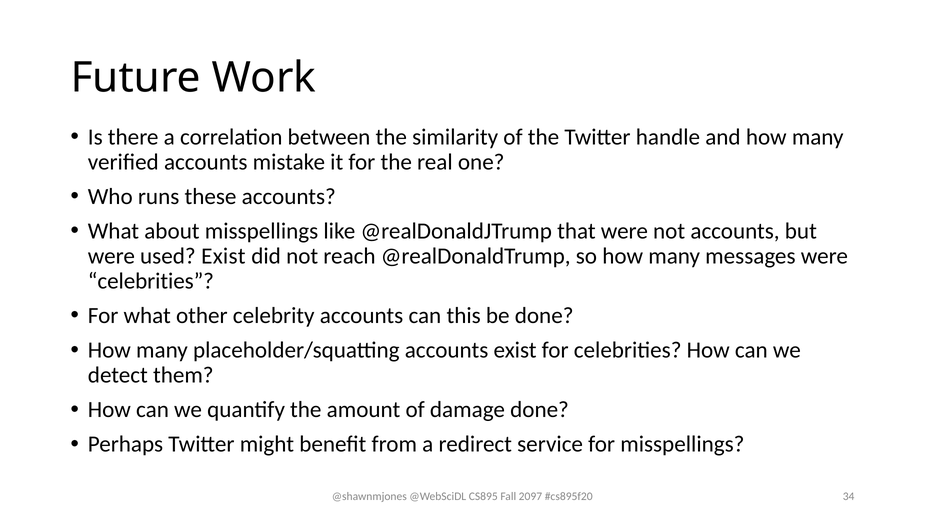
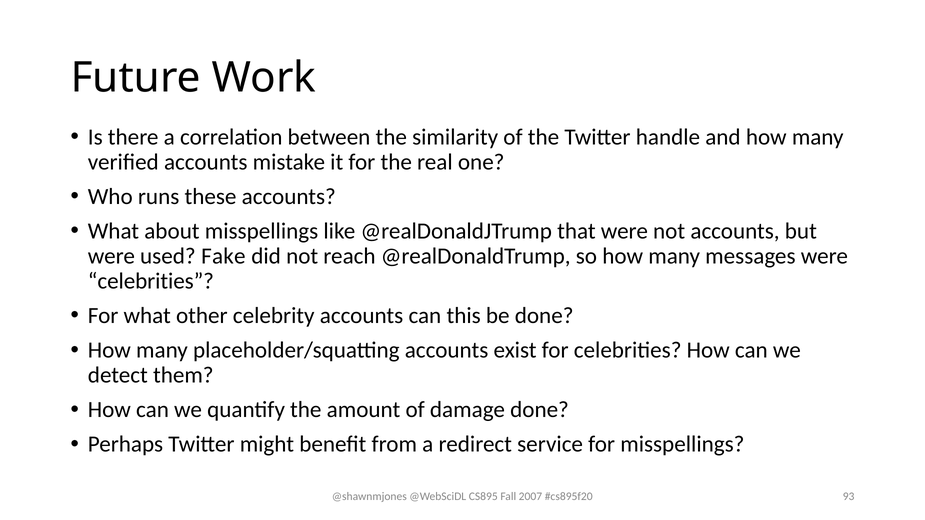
used Exist: Exist -> Fake (223, 256)
2097: 2097 -> 2007 (530, 497)
34: 34 -> 93 (849, 497)
